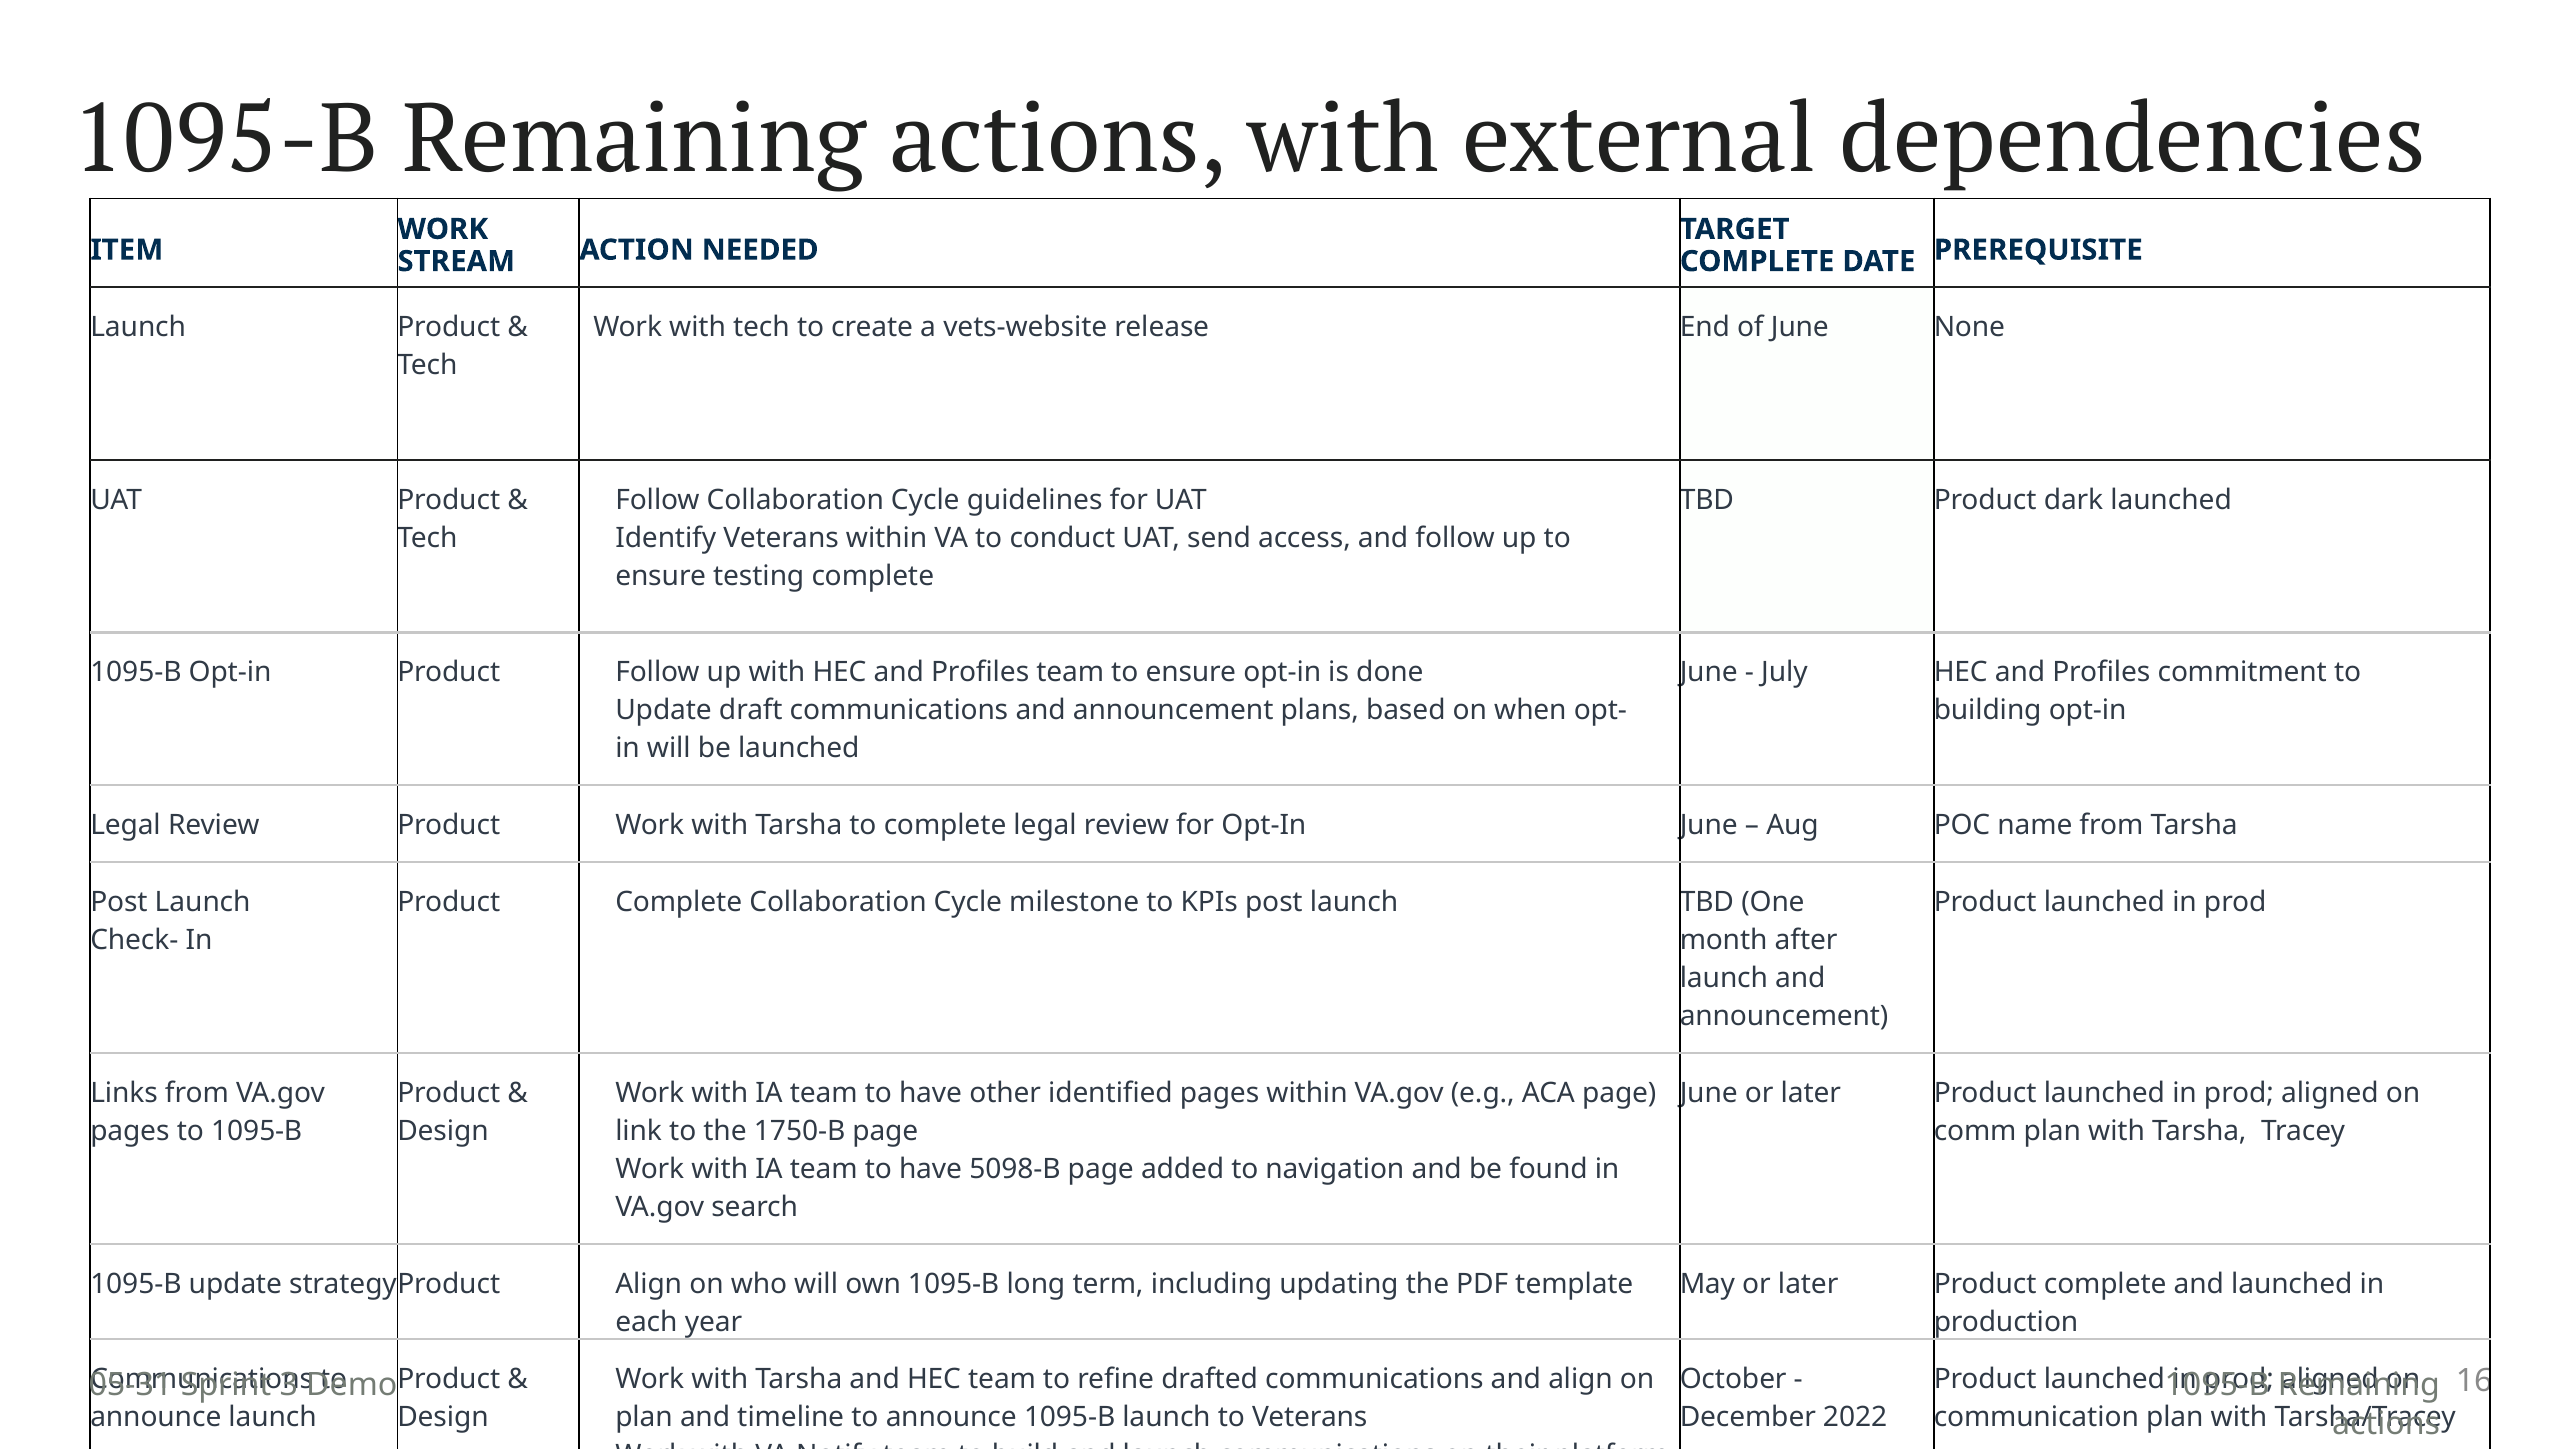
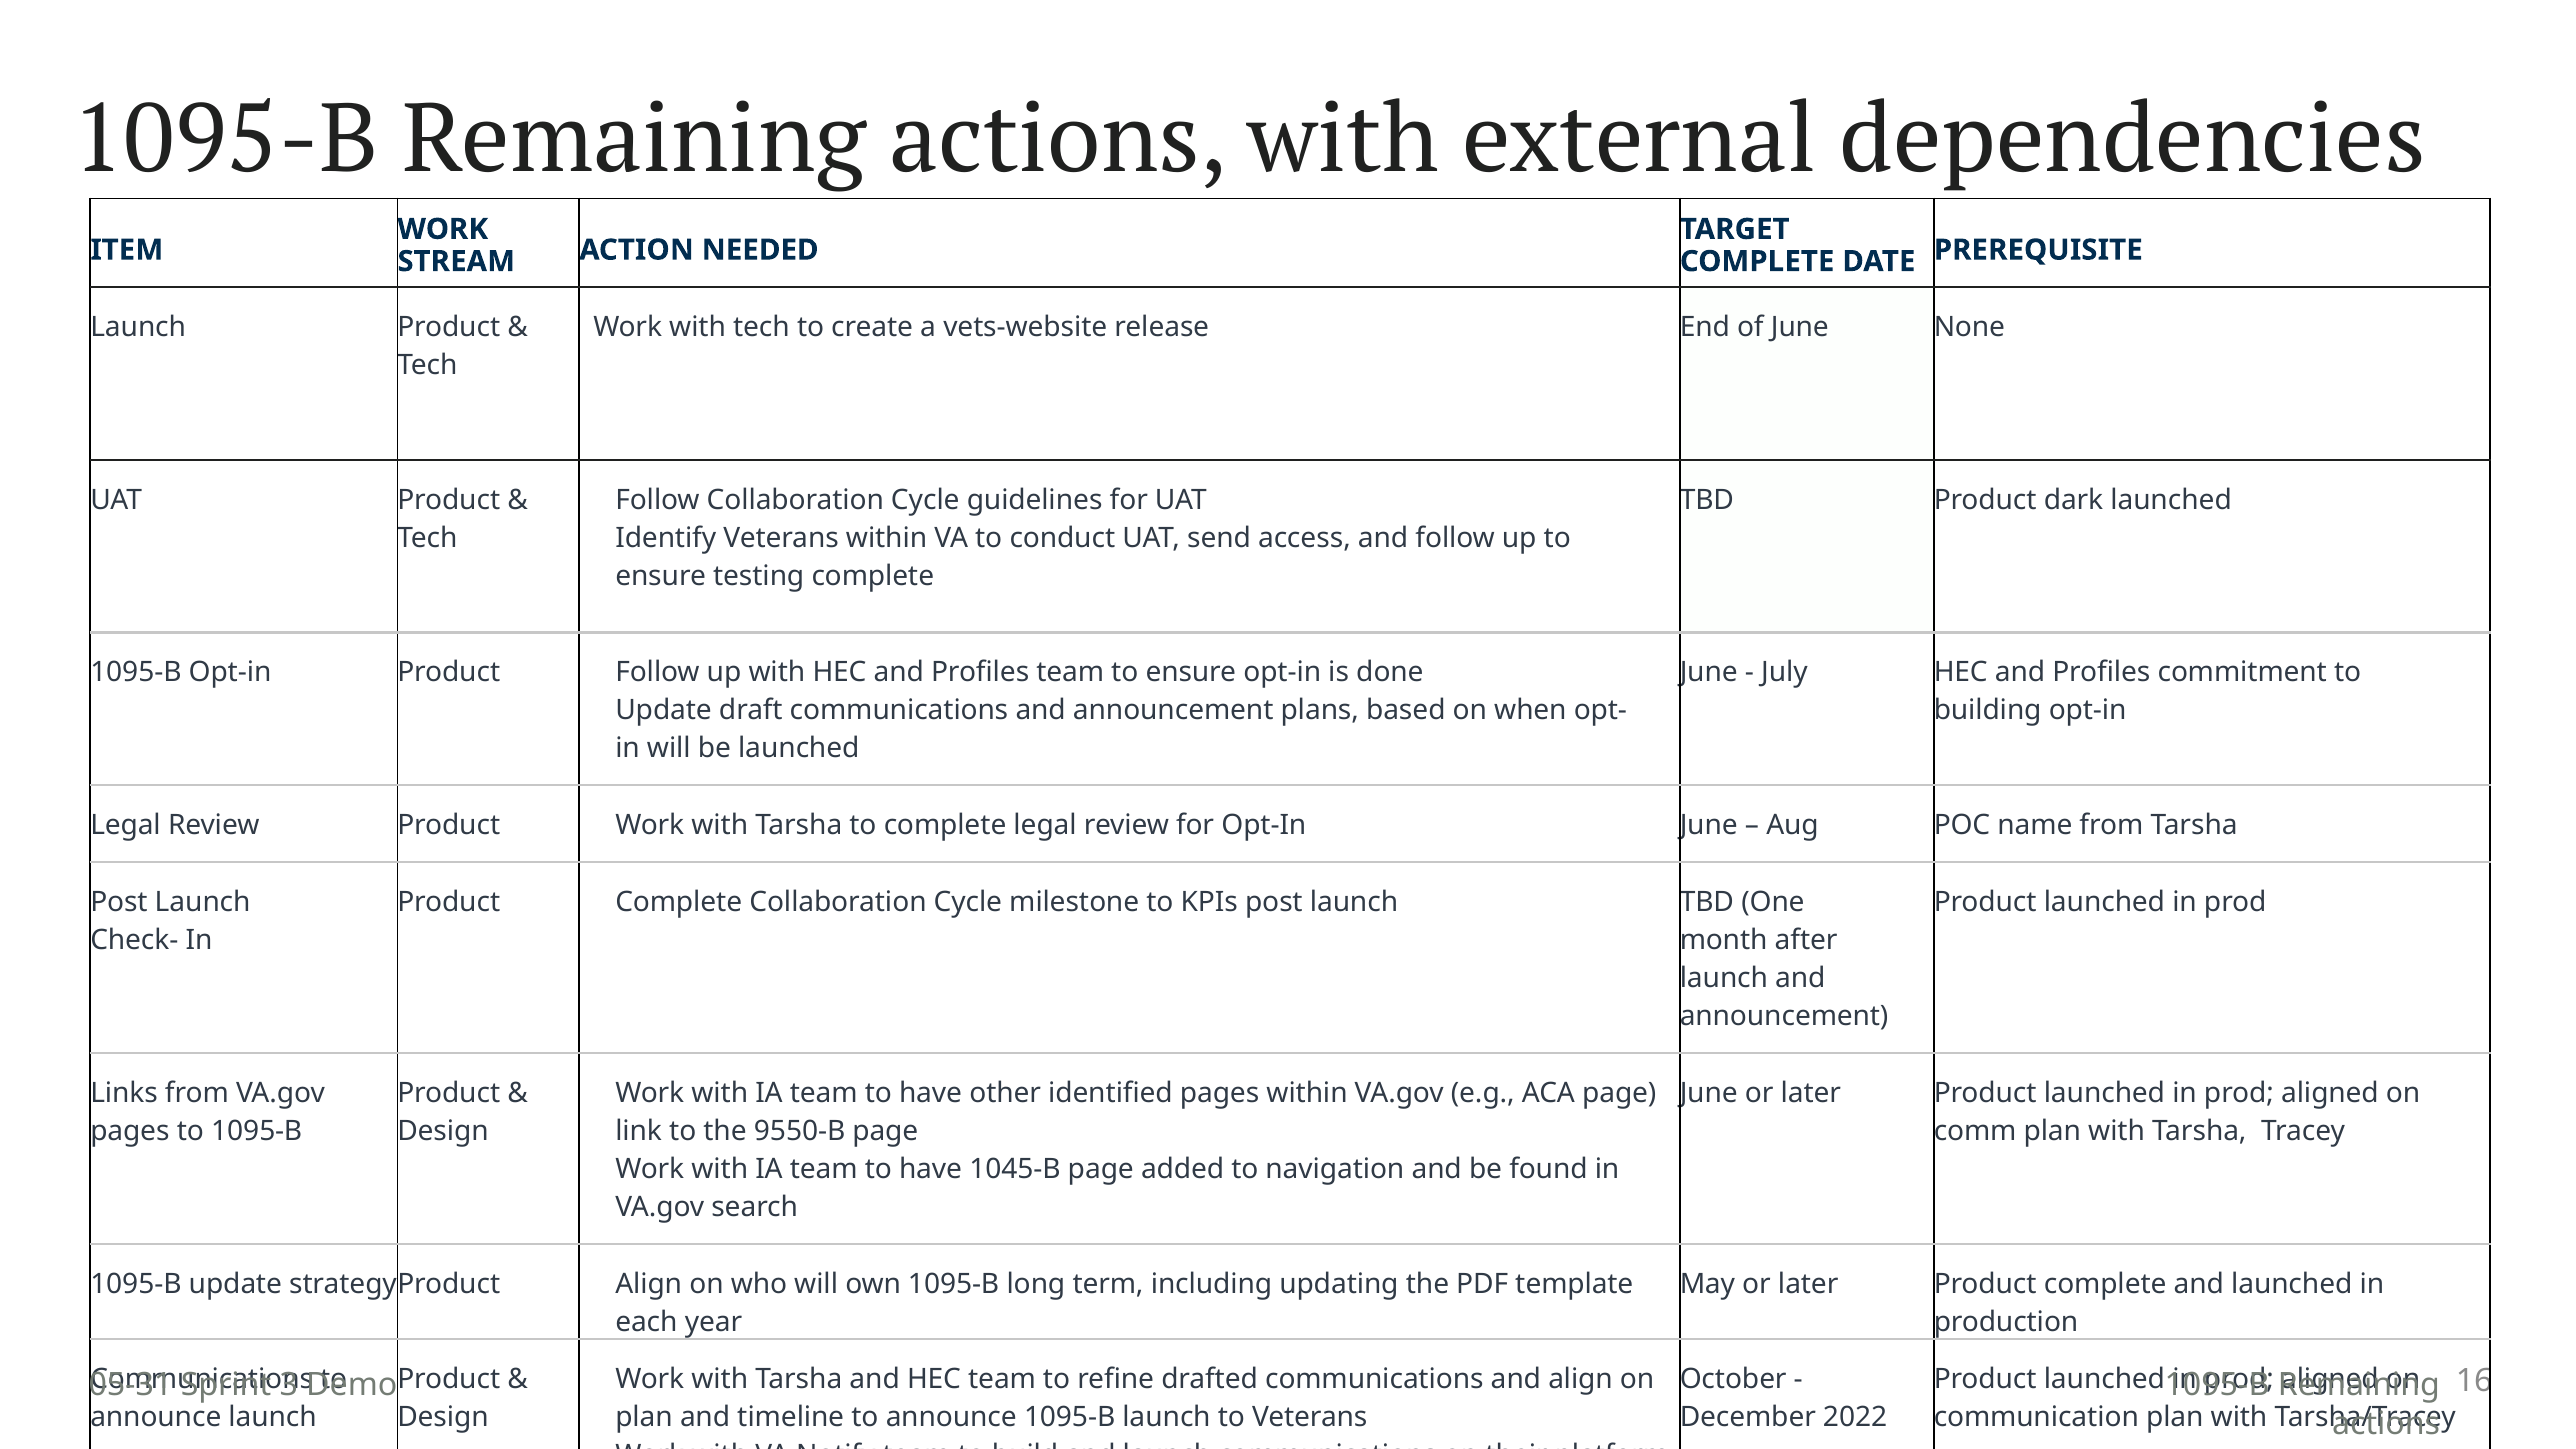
1750-B: 1750-B -> 9550-B (800, 1131)
5098-B: 5098-B -> 1045-B (1015, 1169)
